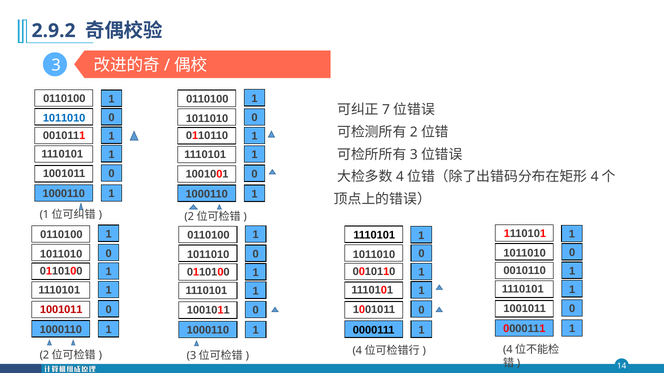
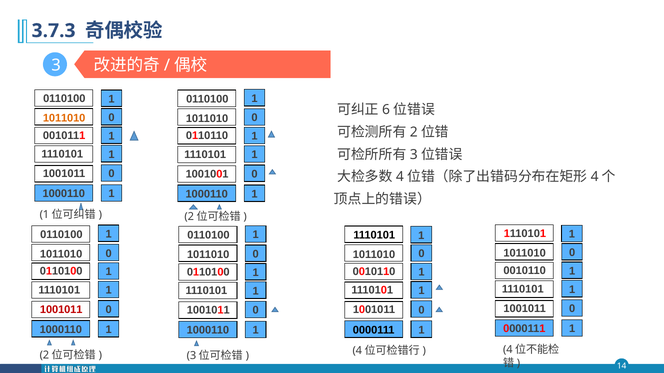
2.9.2: 2.9.2 -> 3.7.3 (54, 31)
7: 7 -> 6 (386, 110)
1011010 colour: blue -> orange (64, 118)
